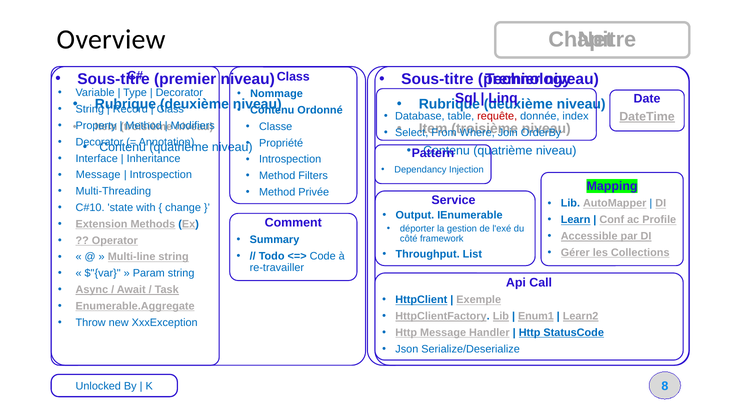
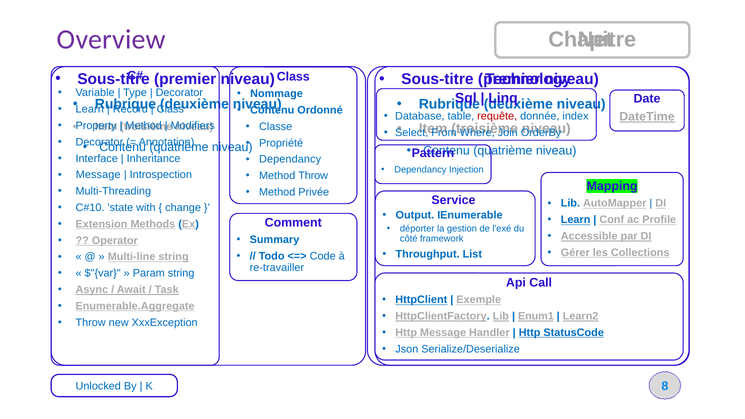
Overview colour: black -> purple (111, 39)
String: String -> Learn (90, 109)
Introspection: Introspection -> Dependancy (290, 159)
Method Filters: Filters -> Throw (313, 176)
